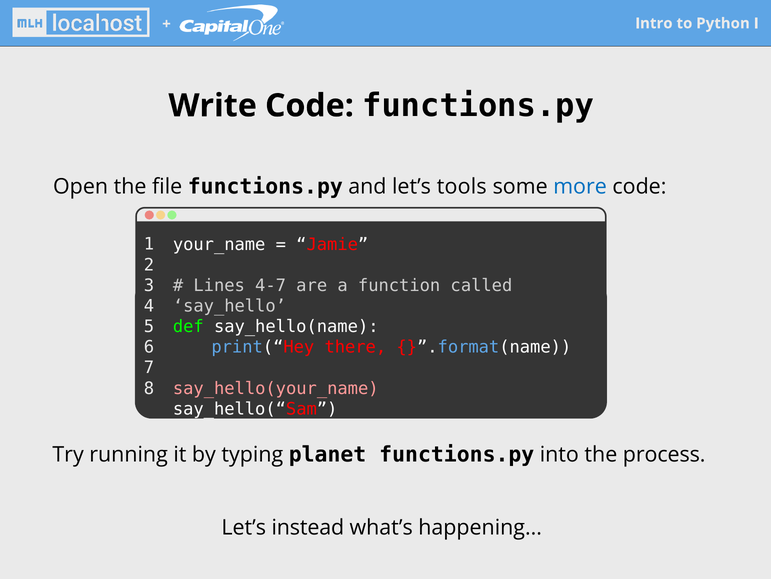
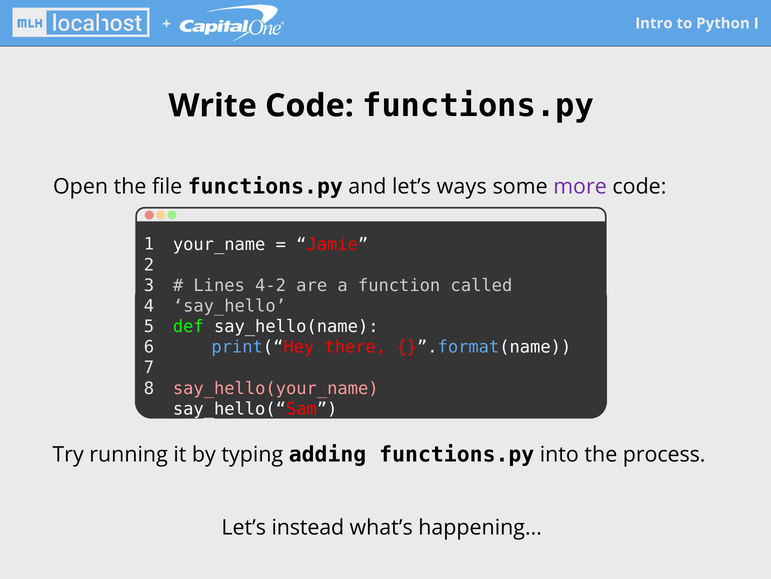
tools: tools -> ways (462, 186)
more colour: blue -> purple (580, 186)
4-7: 4-7 -> 4-2 (271, 285)
planet: planet -> adding (328, 454)
